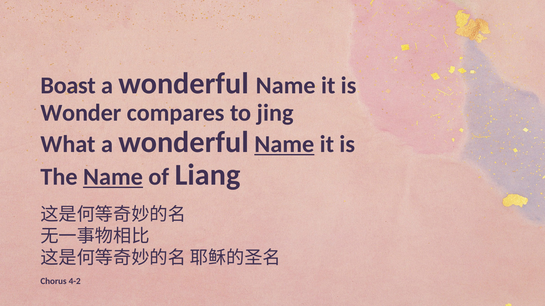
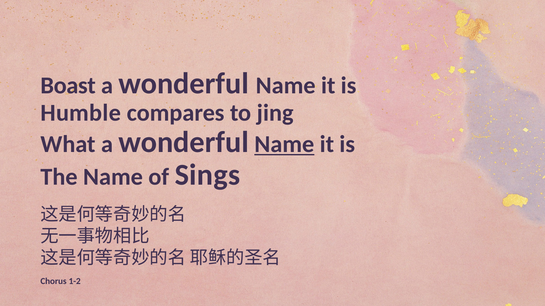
Wonder: Wonder -> Humble (81, 113)
Name underline: present -> none (113, 177)
Liang: Liang -> Sings (207, 175)
4-2: 4-2 -> 1-2 (75, 282)
